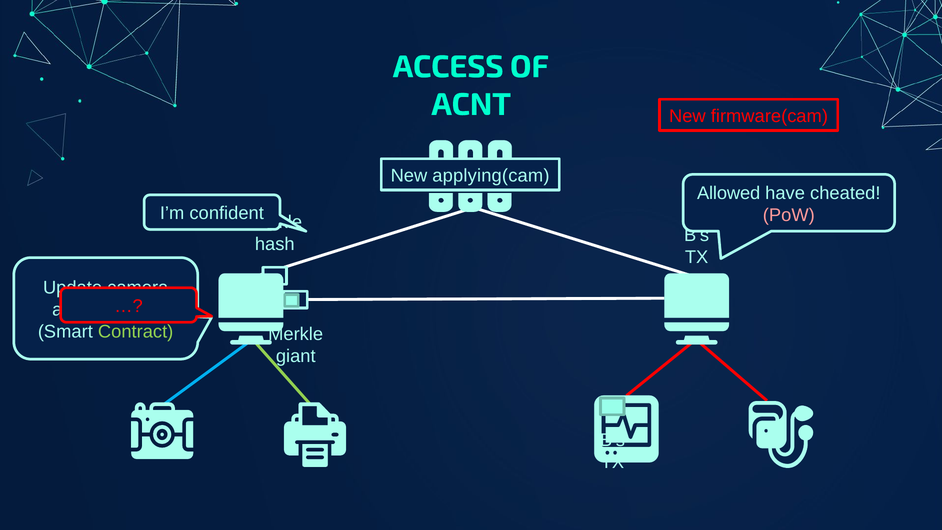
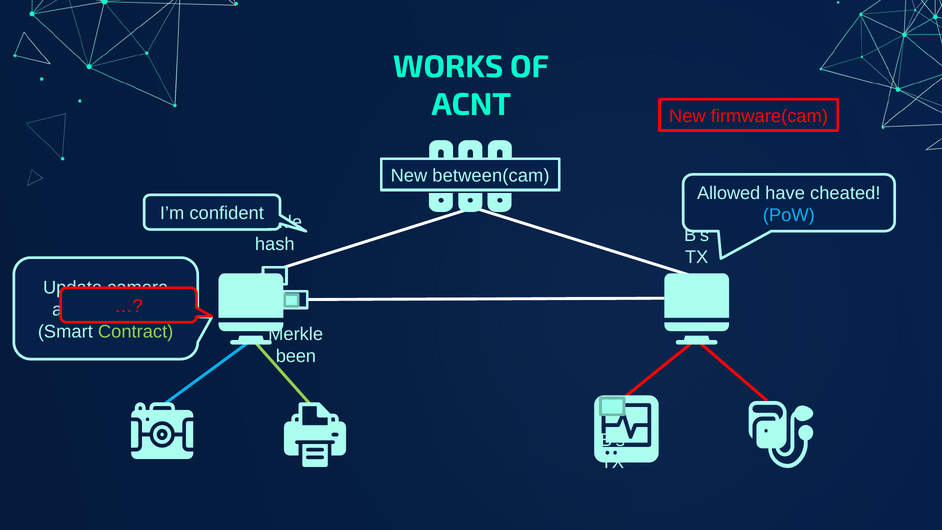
ACCESS: ACCESS -> WORKS (448, 67)
applying(cam: applying(cam -> between(cam (491, 176)
PoW colour: pink -> light blue (789, 215)
giant: giant -> been (296, 356)
